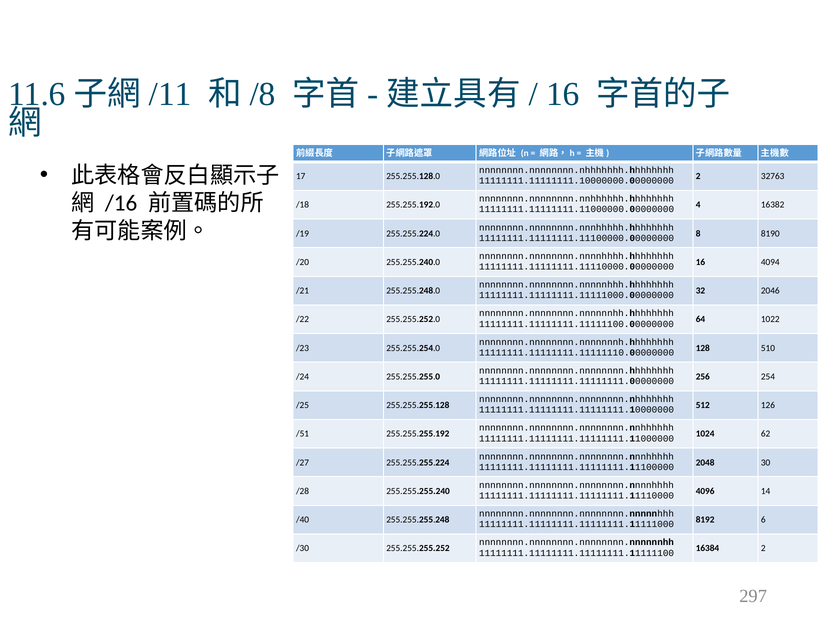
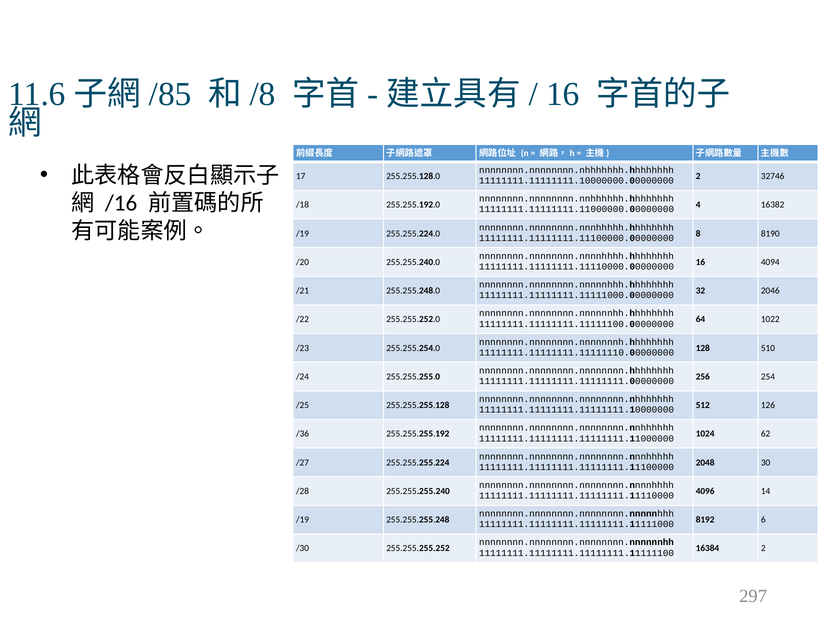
/11: /11 -> /85 (170, 94)
32763: 32763 -> 32746 (773, 176)
/51: /51 -> /36 (303, 434)
/40: /40 -> /19 (303, 520)
